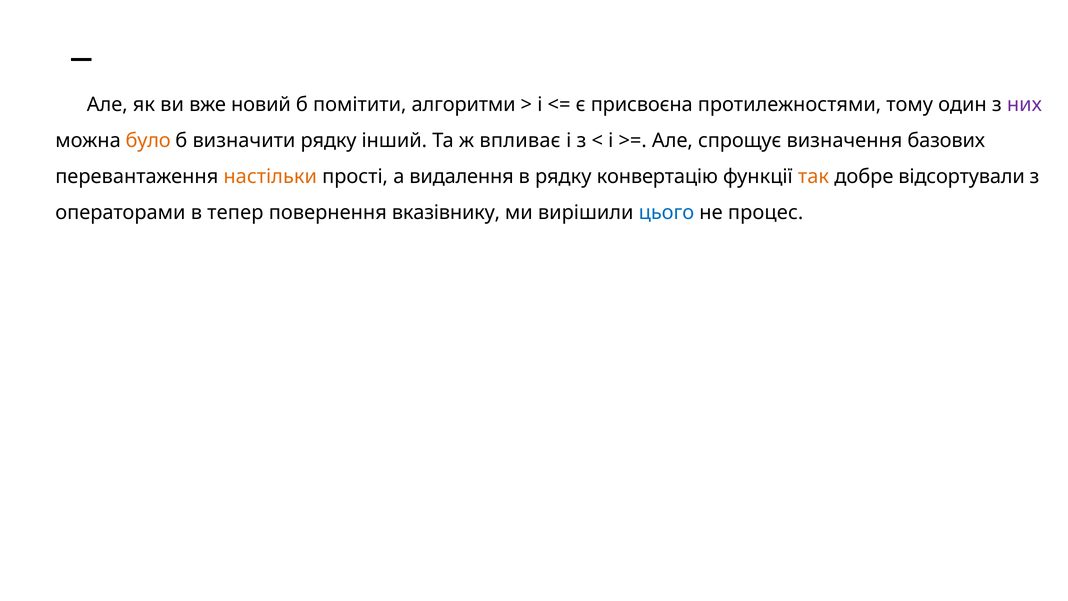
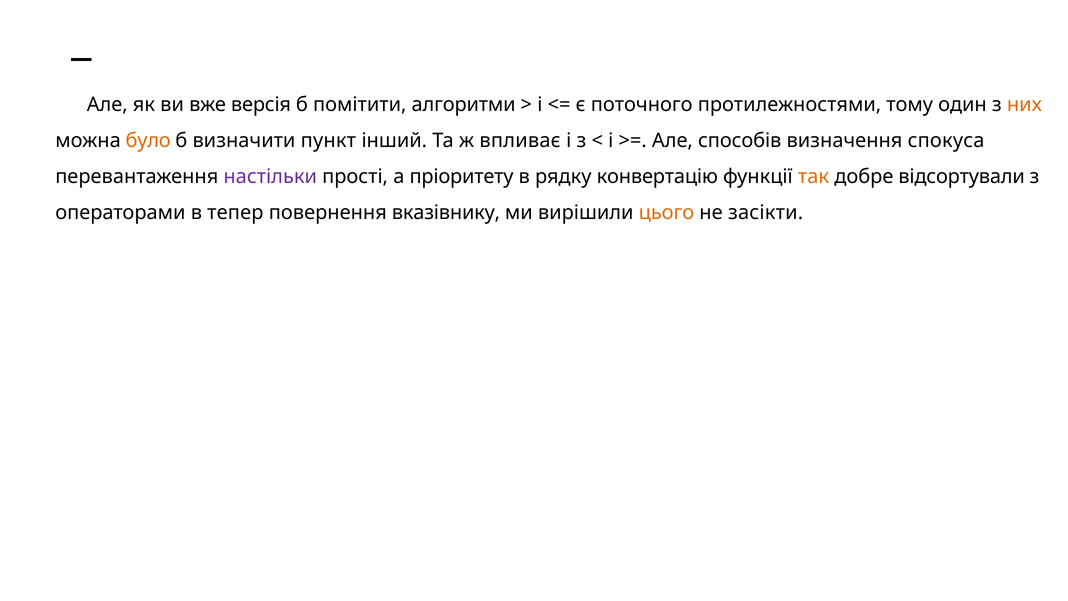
новий: новий -> версія (261, 105)
присвоєна: присвоєна -> поточного (642, 105)
них colour: purple -> orange (1024, 105)
визначити рядку: рядку -> пункт (328, 141)
спрощує: спрощує -> способів (740, 141)
базових: базових -> спокуса (946, 141)
настільки colour: orange -> purple (270, 177)
видалення: видалення -> пріоритету (462, 177)
цього colour: blue -> orange (666, 213)
процес: процес -> засікти (766, 213)
